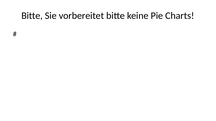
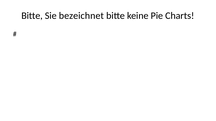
vorbereitet: vorbereitet -> bezeichnet (81, 16)
